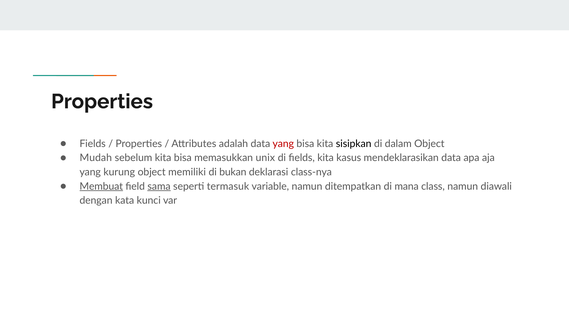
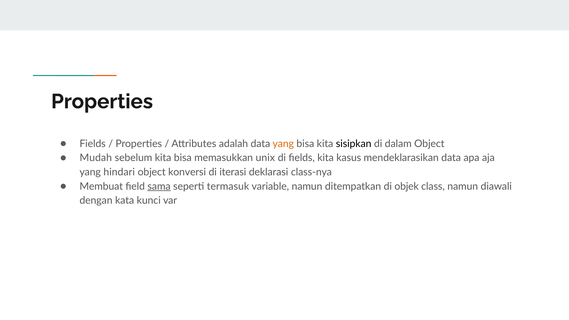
yang colour: red -> orange (283, 144)
kurung: kurung -> hindari (119, 172)
memiliki: memiliki -> konversi (187, 172)
bukan: bukan -> iterasi (233, 172)
Membuat underline: present -> none (101, 186)
mana: mana -> objek (407, 186)
